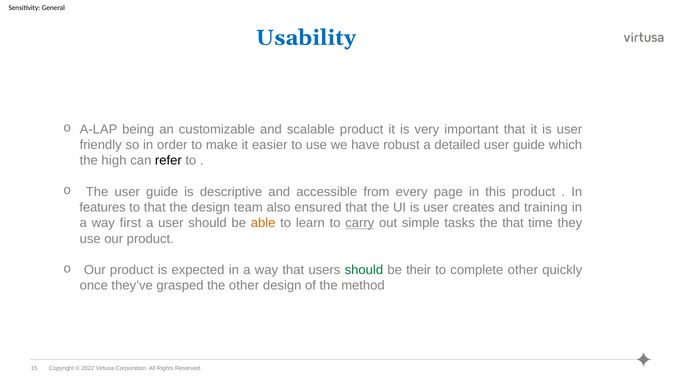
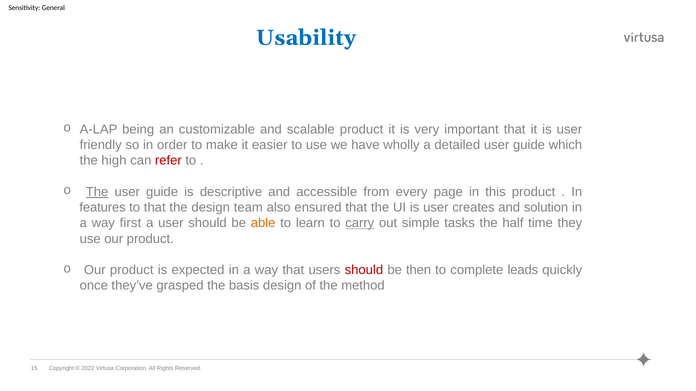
robust: robust -> wholly (401, 145)
refer colour: black -> red (168, 161)
The underline: none -> present (97, 192)
training: training -> solution (546, 208)
the that: that -> half (513, 223)
should colour: green -> red (364, 270)
their: their -> then (419, 270)
complete other: other -> leads (523, 270)
the other: other -> basis (244, 286)
